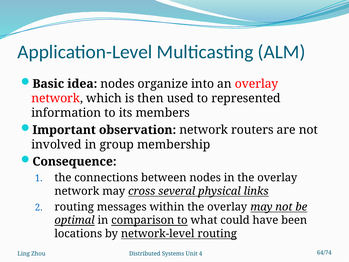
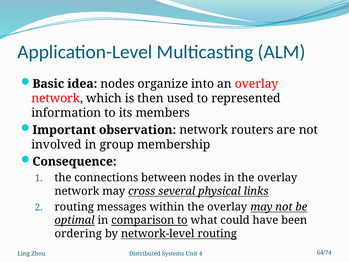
locations: locations -> ordering (78, 233)
